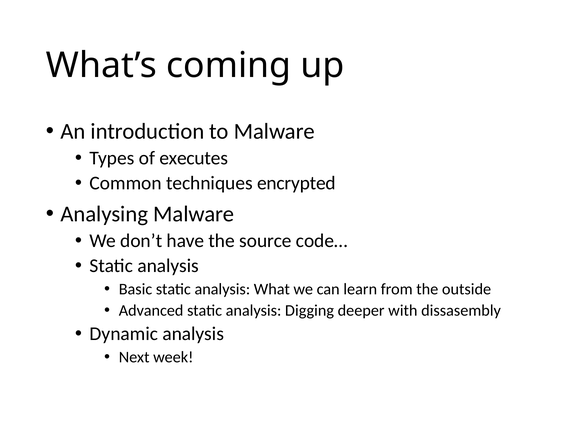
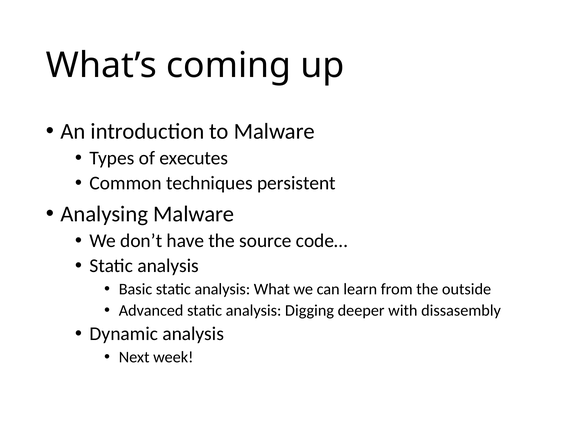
encrypted: encrypted -> persistent (296, 183)
